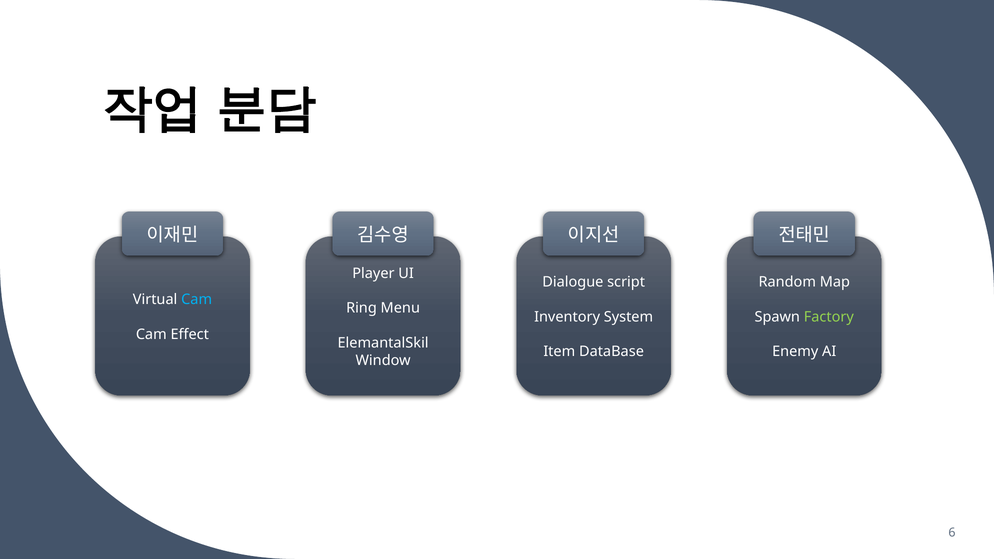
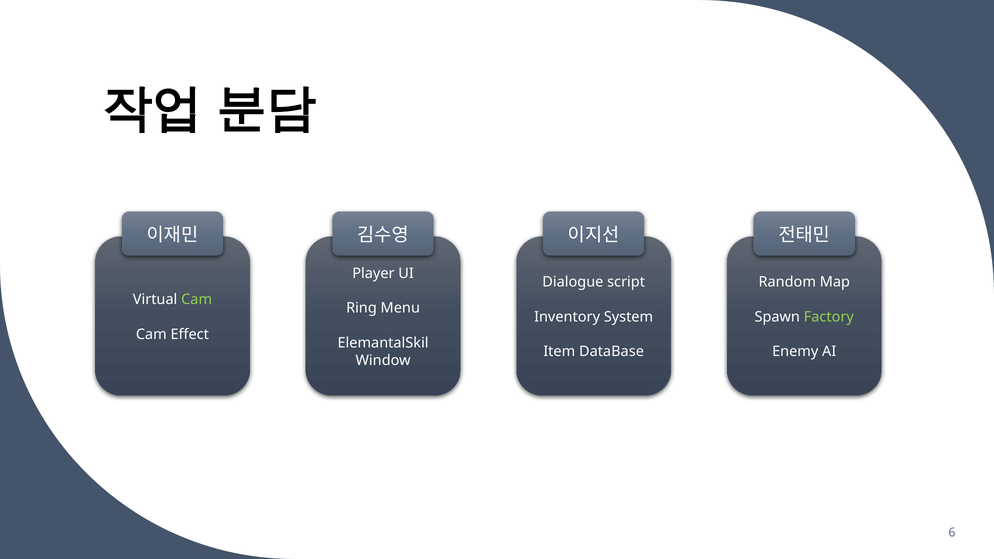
Cam colour: light blue -> light green (197, 300)
